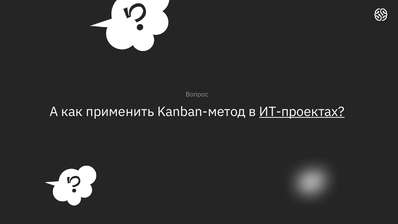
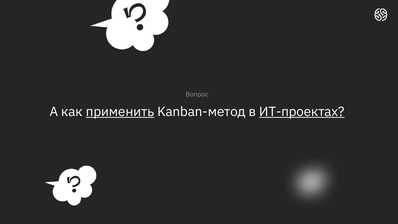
применить underline: none -> present (120, 112)
